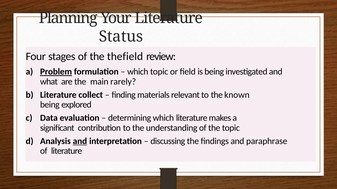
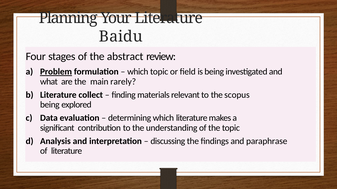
Status: Status -> Baidu (121, 37)
thefield: thefield -> abstract (125, 57)
known: known -> scopus (237, 95)
and underline: present -> none (80, 141)
